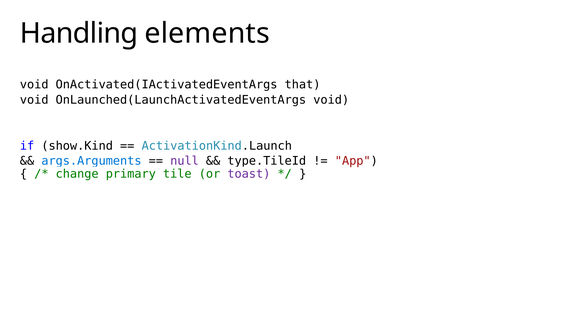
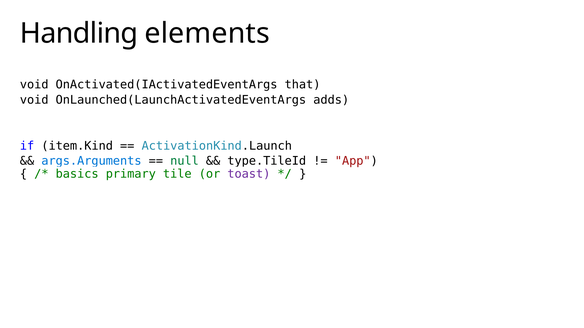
OnLaunched(LaunchActivatedEventArgs void: void -> adds (331, 100)
show.Kind: show.Kind -> item.Kind (77, 146)
null colour: purple -> green (185, 161)
change: change -> basics (77, 174)
